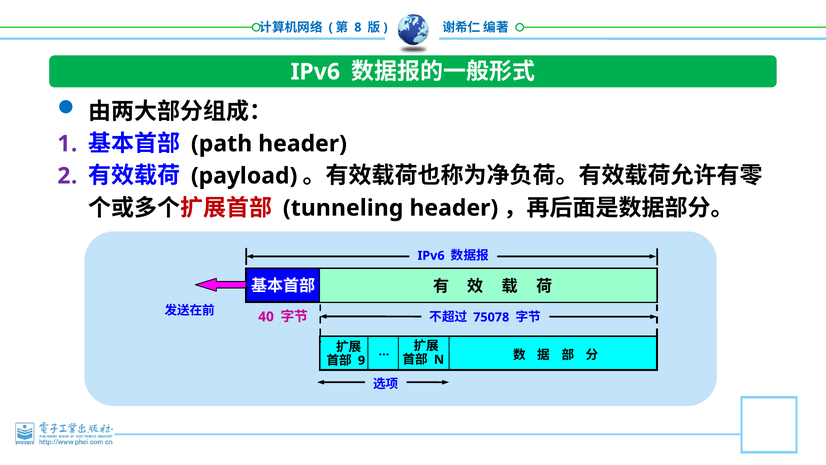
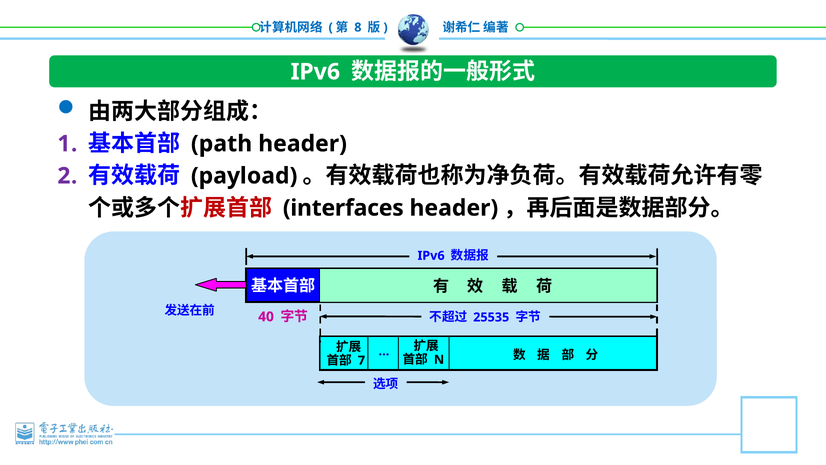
tunneling: tunneling -> interfaces (343, 208)
75078: 75078 -> 25535 (491, 317)
9: 9 -> 7 (361, 360)
